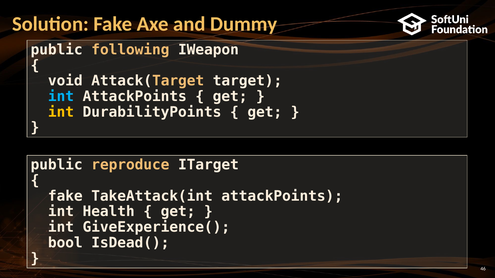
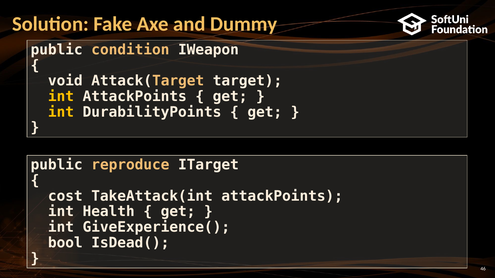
following: following -> condition (130, 50)
int colour: light blue -> yellow (61, 97)
fake: fake -> cost (65, 196)
